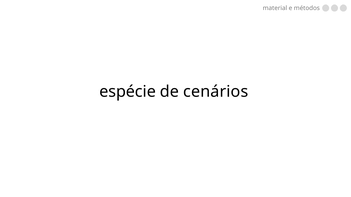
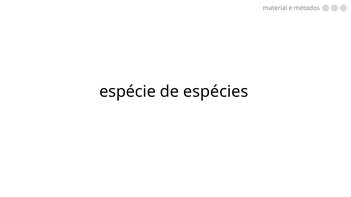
cenários: cenários -> espécies (216, 92)
